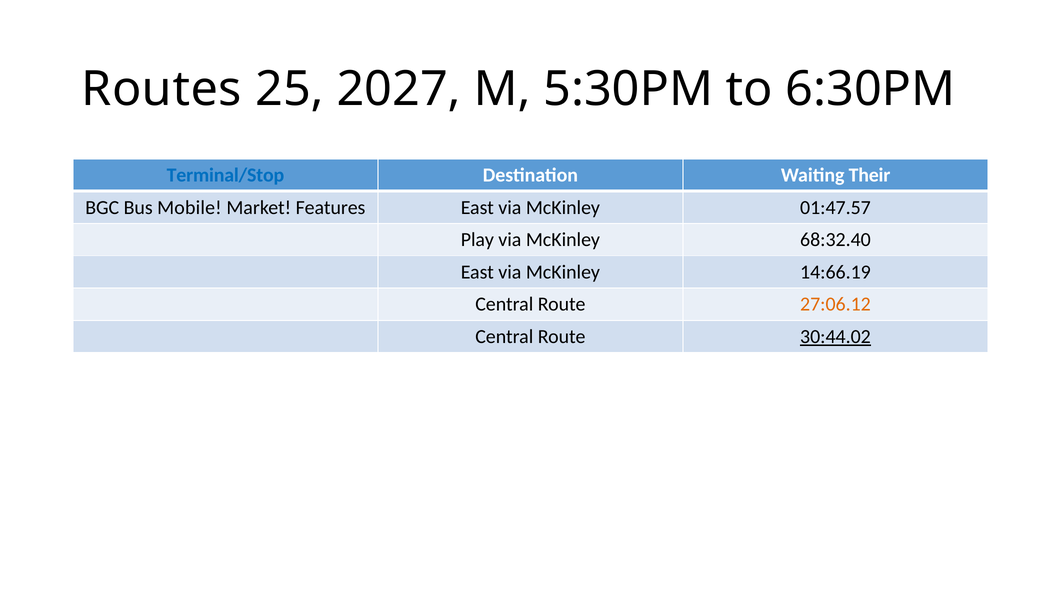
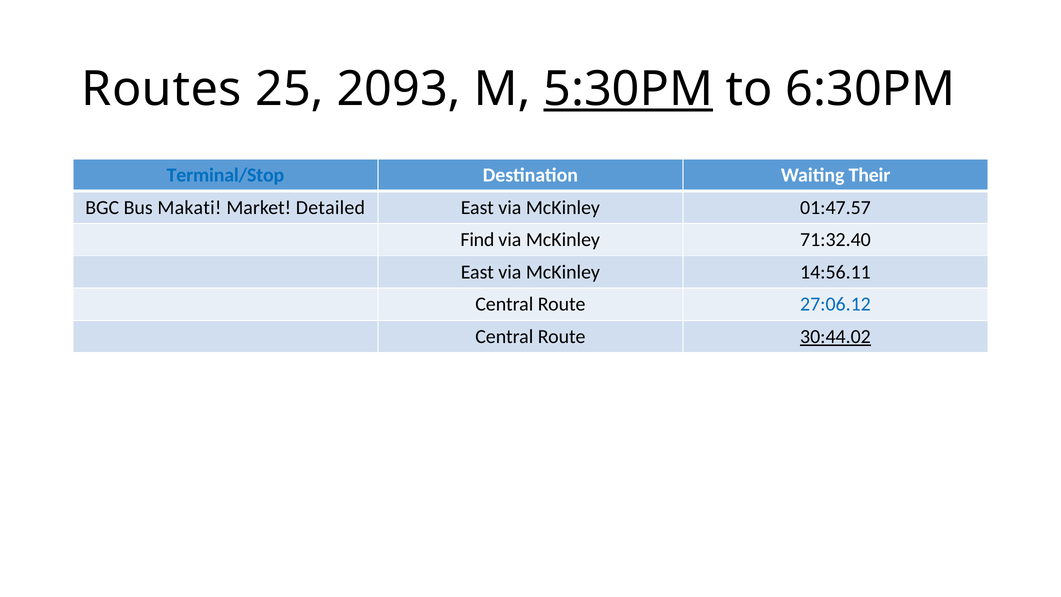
2027: 2027 -> 2093 (399, 89)
5:30PM underline: none -> present (628, 89)
Mobile: Mobile -> Makati (189, 208)
Features: Features -> Detailed (330, 208)
Play: Play -> Find (477, 240)
68:32.40: 68:32.40 -> 71:32.40 (835, 240)
14:66.19: 14:66.19 -> 14:56.11 (835, 272)
27:06.12 colour: orange -> blue (835, 304)
